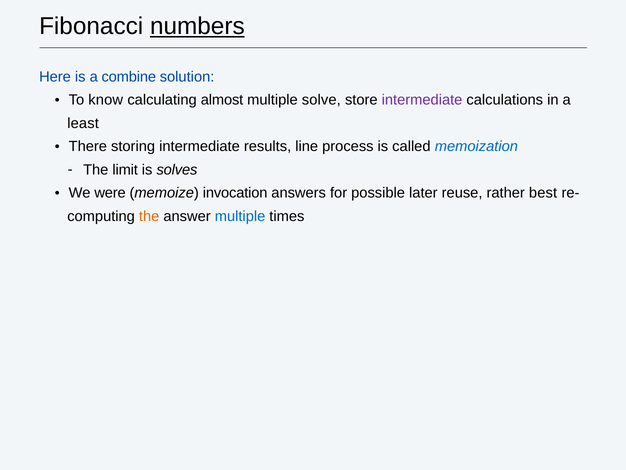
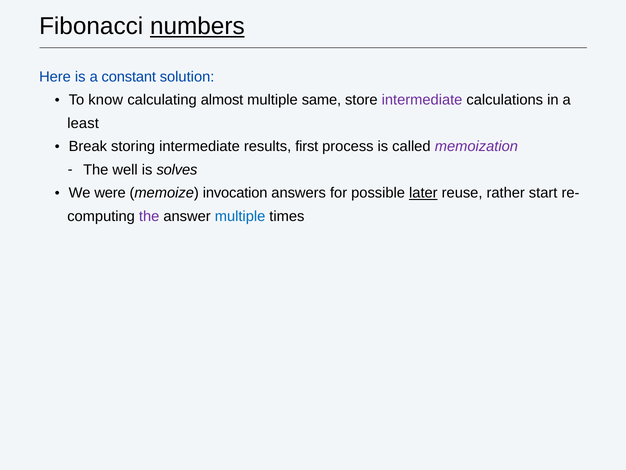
combine: combine -> constant (129, 77)
solve: solve -> same (321, 100)
There: There -> Break (88, 146)
line: line -> first (307, 146)
memoization colour: blue -> purple (476, 146)
limit: limit -> well (125, 170)
later underline: none -> present (423, 193)
best: best -> start (543, 193)
the colour: orange -> purple (149, 216)
